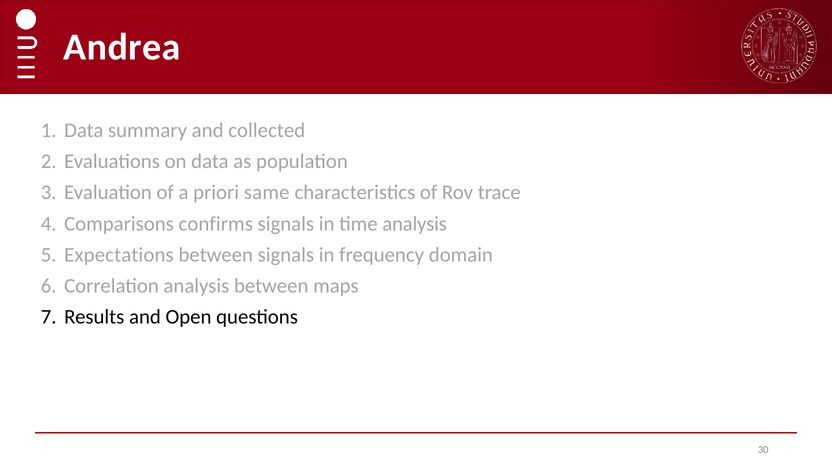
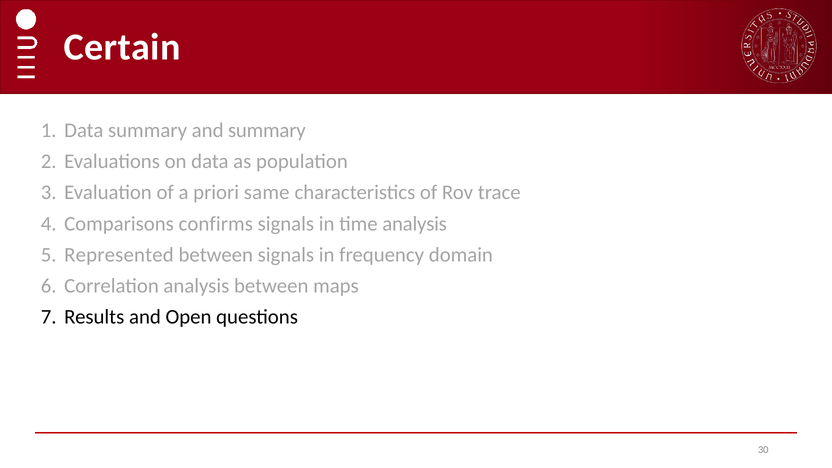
Andrea: Andrea -> Certain (122, 47)
and collected: collected -> summary (267, 130)
Expectations: Expectations -> Represented (119, 255)
